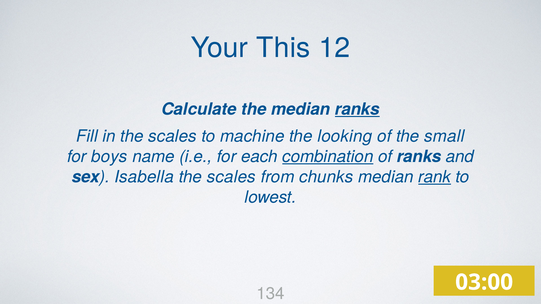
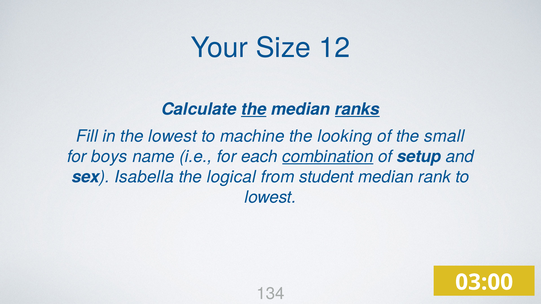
This: This -> Size (283, 48)
the underline: none -> present (254, 109)
in the scales: scales -> lowest (173, 136)
of ranks: ranks -> setup (419, 157)
scales: scales -> logical (231, 177)
chunks: chunks -> student (326, 177)
rank underline: present -> none (435, 177)
